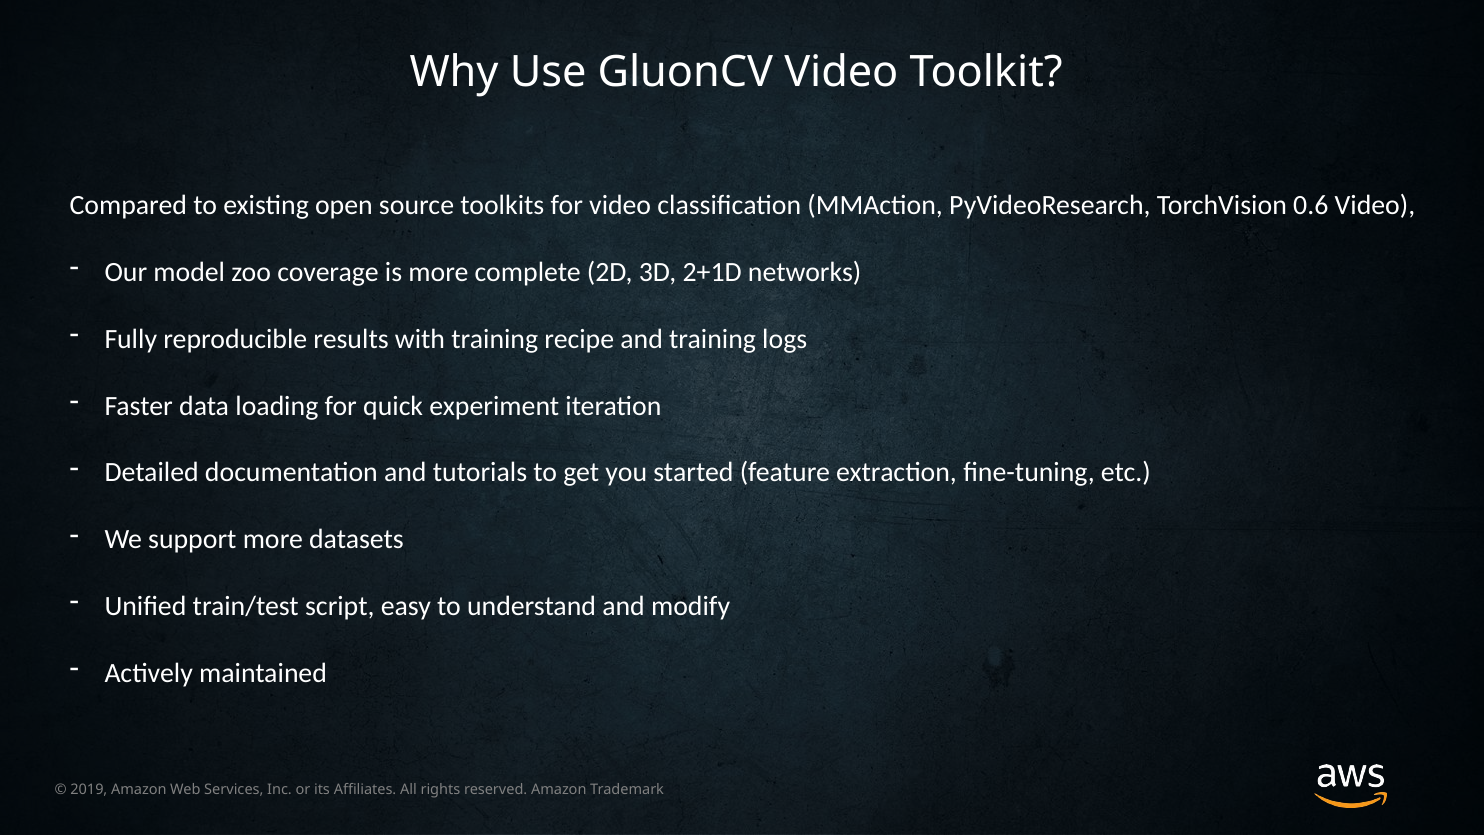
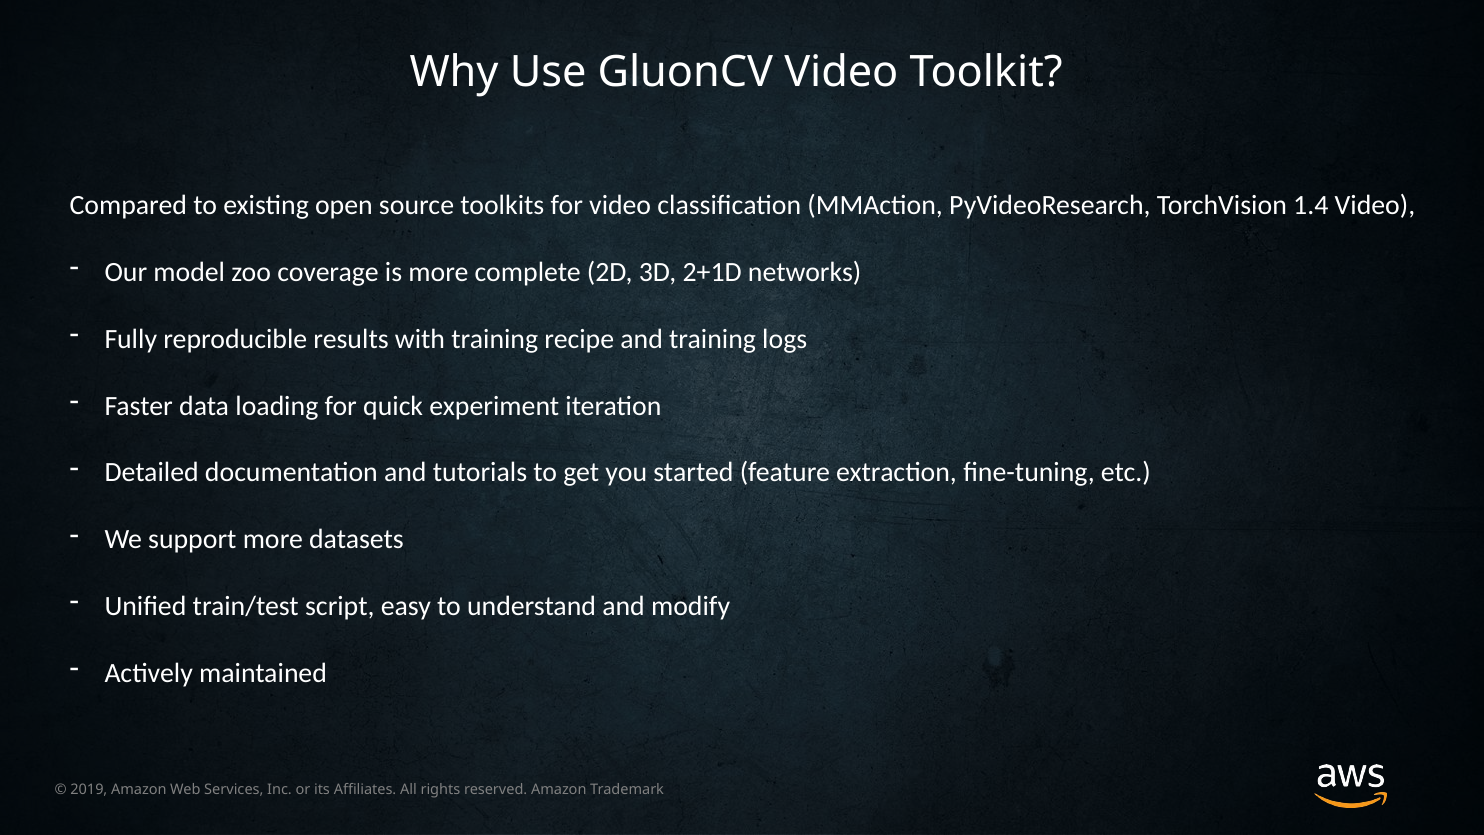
0.6: 0.6 -> 1.4 (1311, 205)
